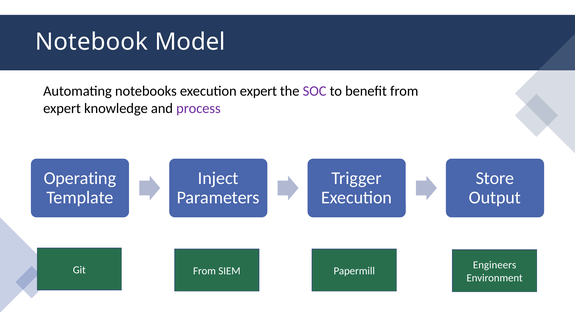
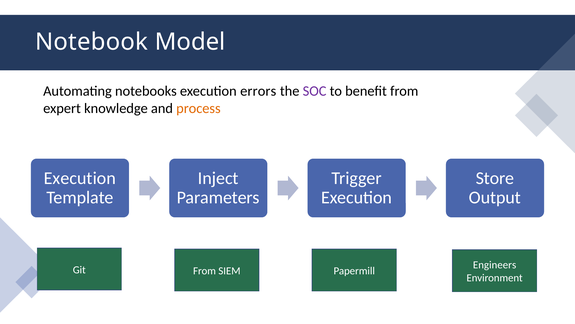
execution expert: expert -> errors (258, 91)
process colour: purple -> orange (198, 108)
Operating: Operating -> Execution (80, 178)
